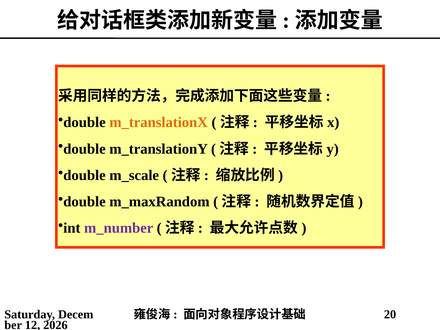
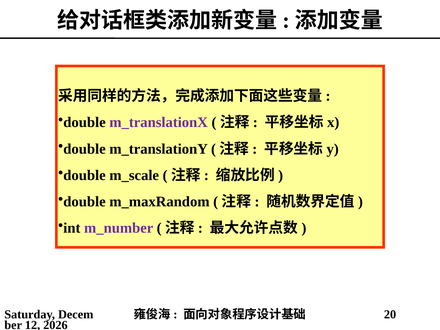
m_translationX colour: orange -> purple (159, 122)
